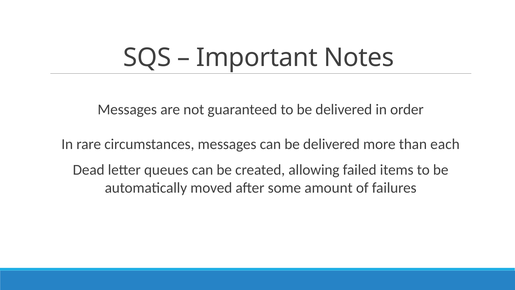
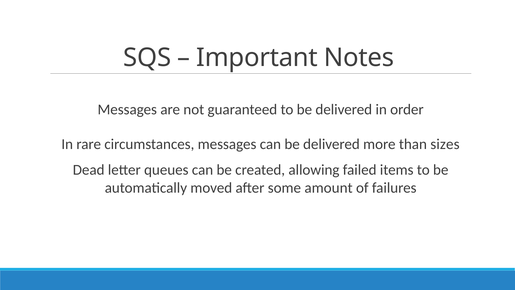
each: each -> sizes (445, 144)
